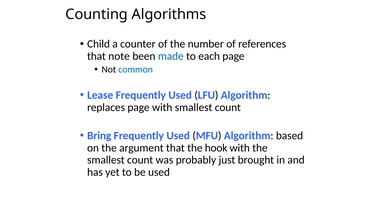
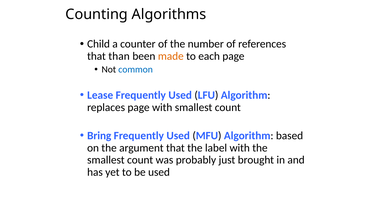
note: note -> than (119, 56)
made colour: blue -> orange (171, 56)
hook: hook -> label (216, 148)
